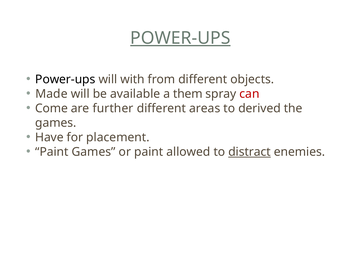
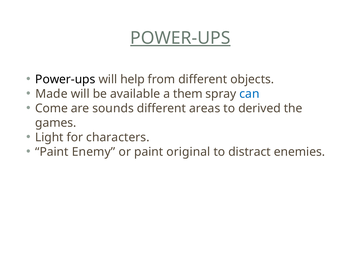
with: with -> help (133, 79)
can colour: red -> blue (249, 94)
further: further -> sounds (113, 108)
Have: Have -> Light (49, 137)
placement: placement -> characters (118, 137)
Paint Games: Games -> Enemy (94, 152)
allowed: allowed -> original (188, 152)
distract underline: present -> none (250, 152)
